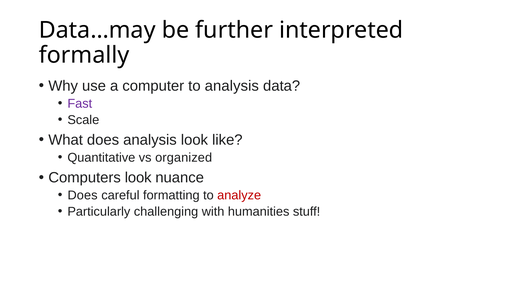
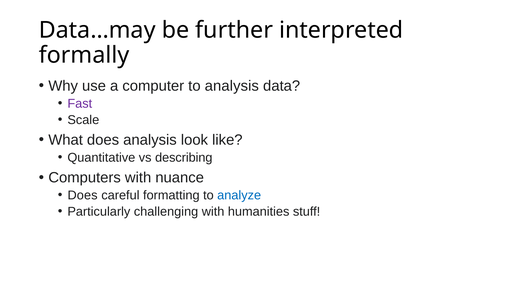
organized: organized -> describing (184, 158)
Computers look: look -> with (138, 178)
analyze colour: red -> blue (239, 195)
